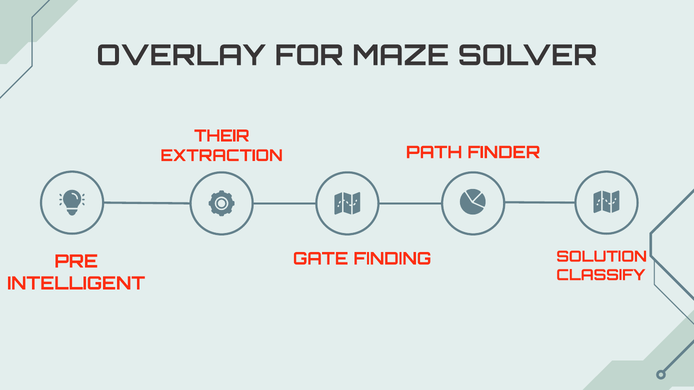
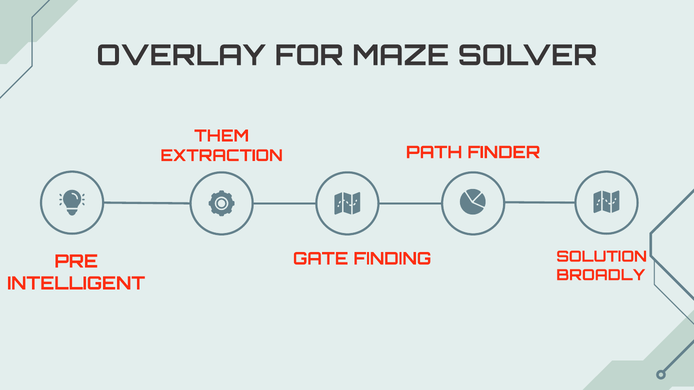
THEIR: THEIR -> THEM (222, 136)
CLASSIFY: CLASSIFY -> BROADLY (601, 275)
